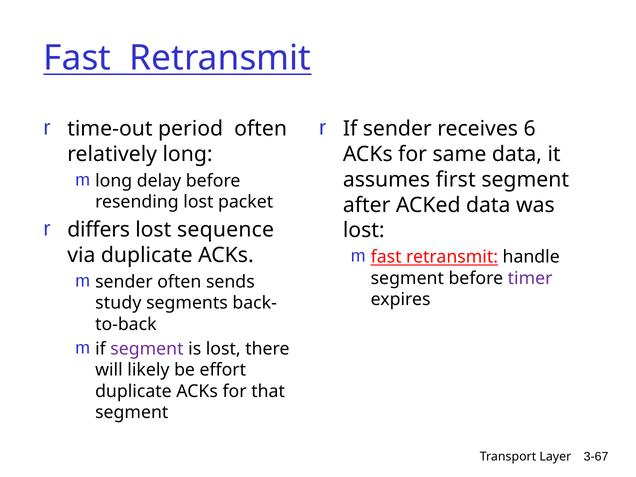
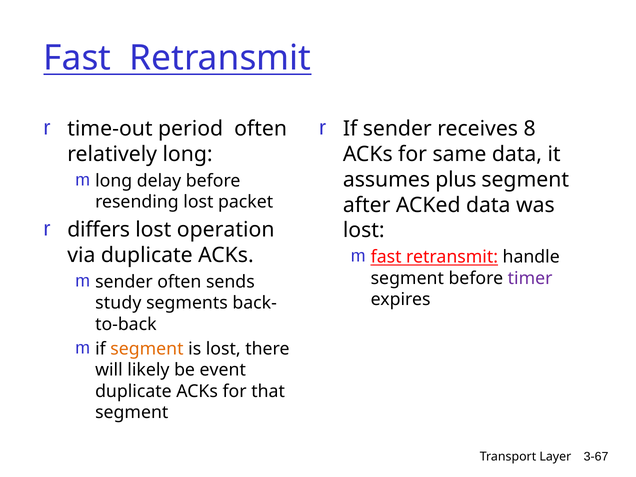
6: 6 -> 8 (530, 129)
first: first -> plus (456, 180)
sequence: sequence -> operation (226, 230)
segment colour: purple -> orange (147, 349)
effort: effort -> event (223, 370)
